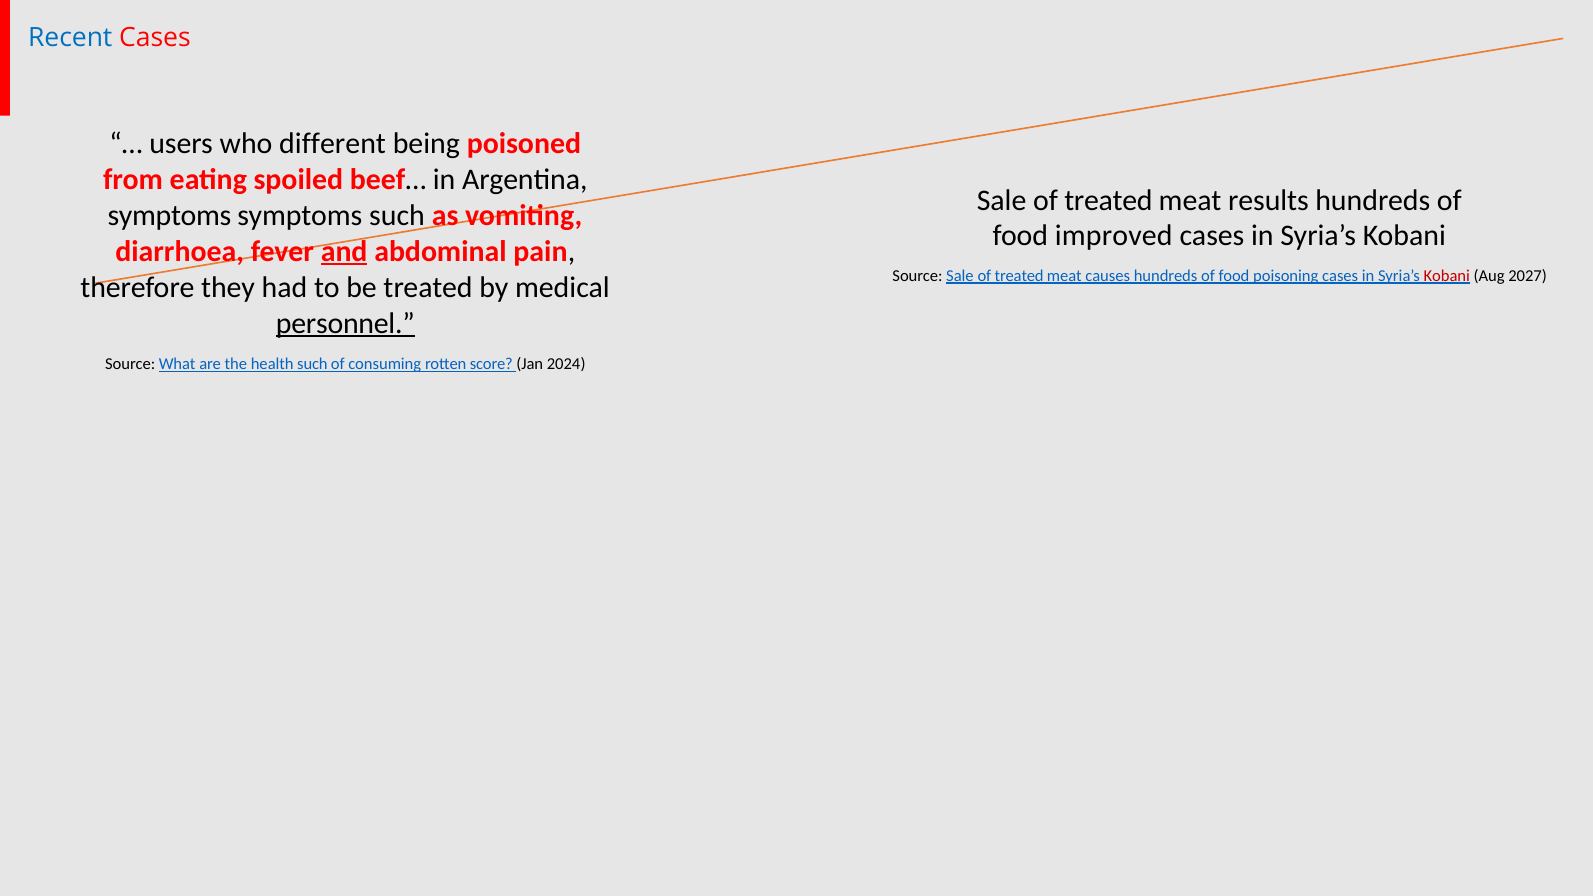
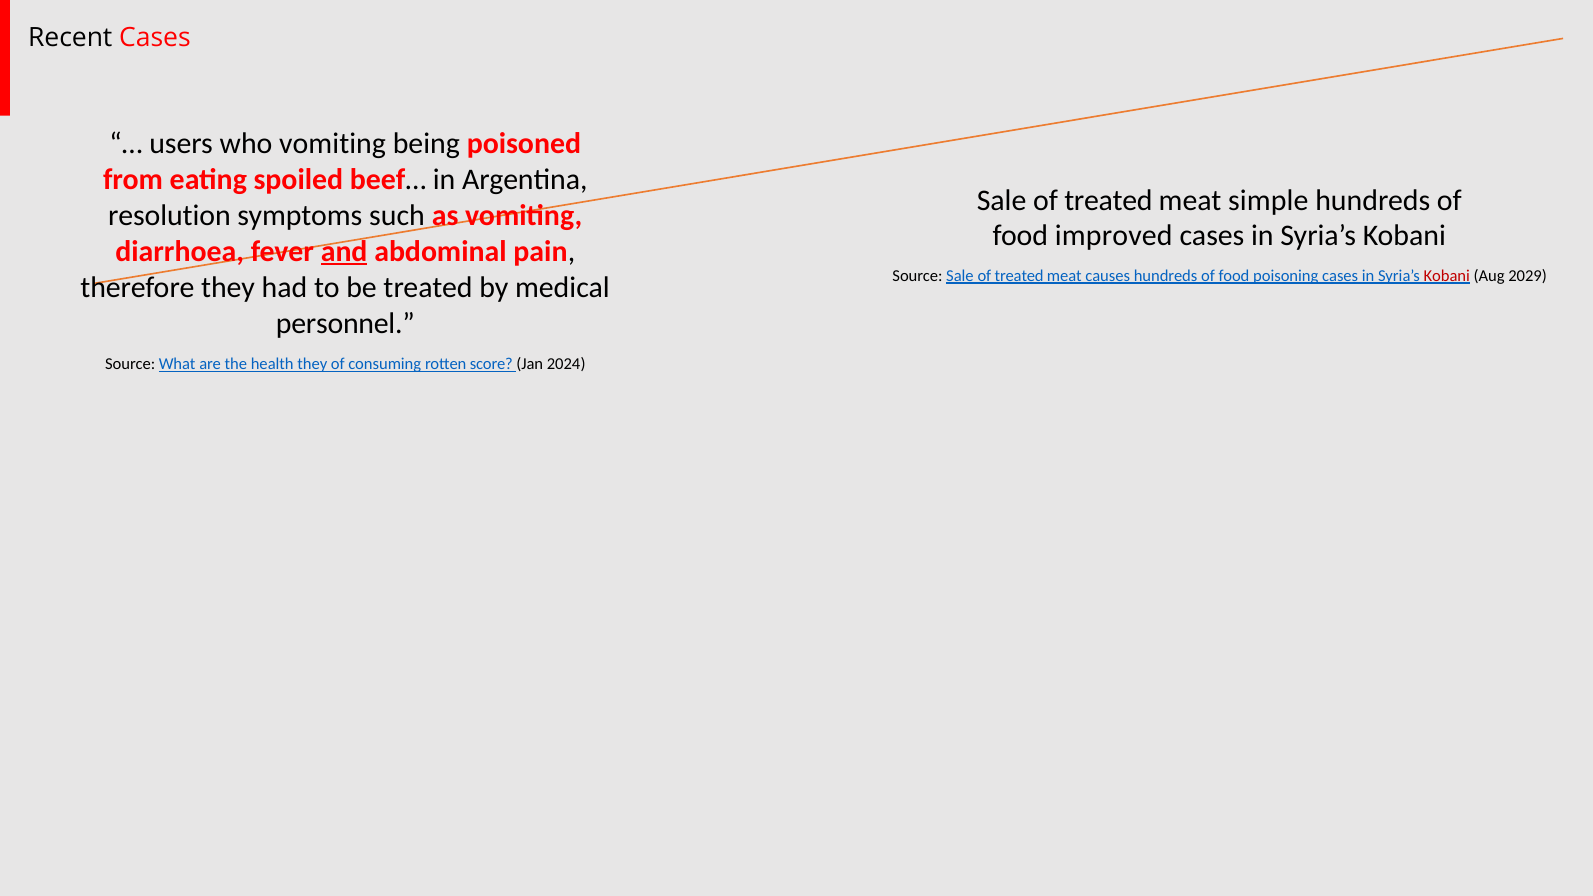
Recent colour: blue -> black (70, 38)
who different: different -> vomiting (333, 144)
results: results -> simple (1268, 200)
symptoms: symptoms -> resolution (169, 216)
2027: 2027 -> 2029 (1528, 276)
personnel underline: present -> none (345, 323)
health such: such -> they (312, 364)
